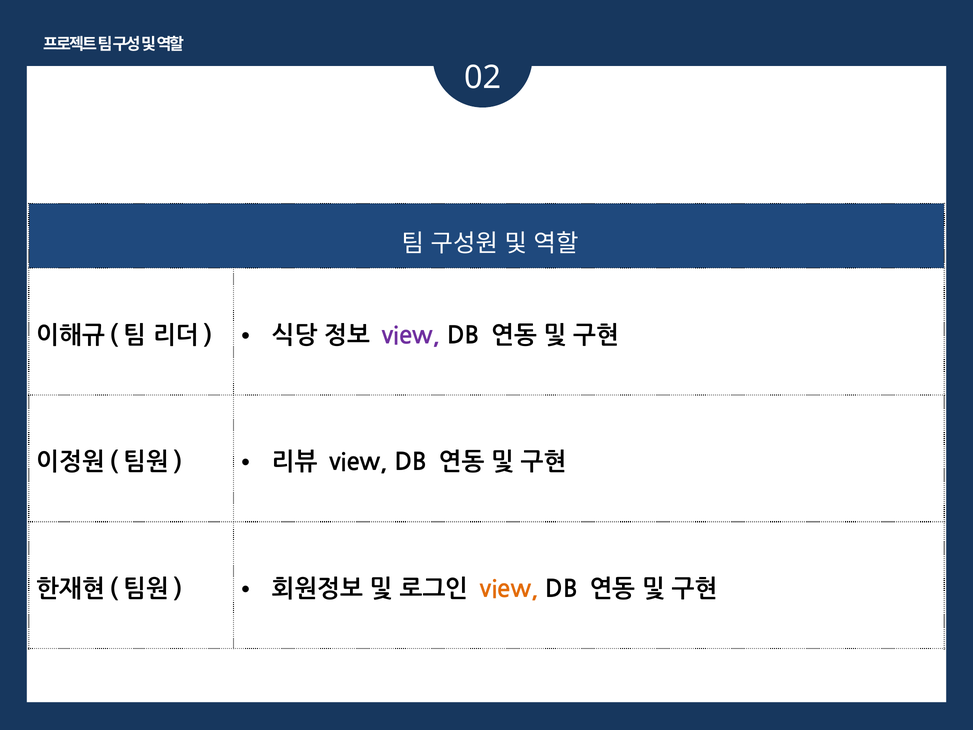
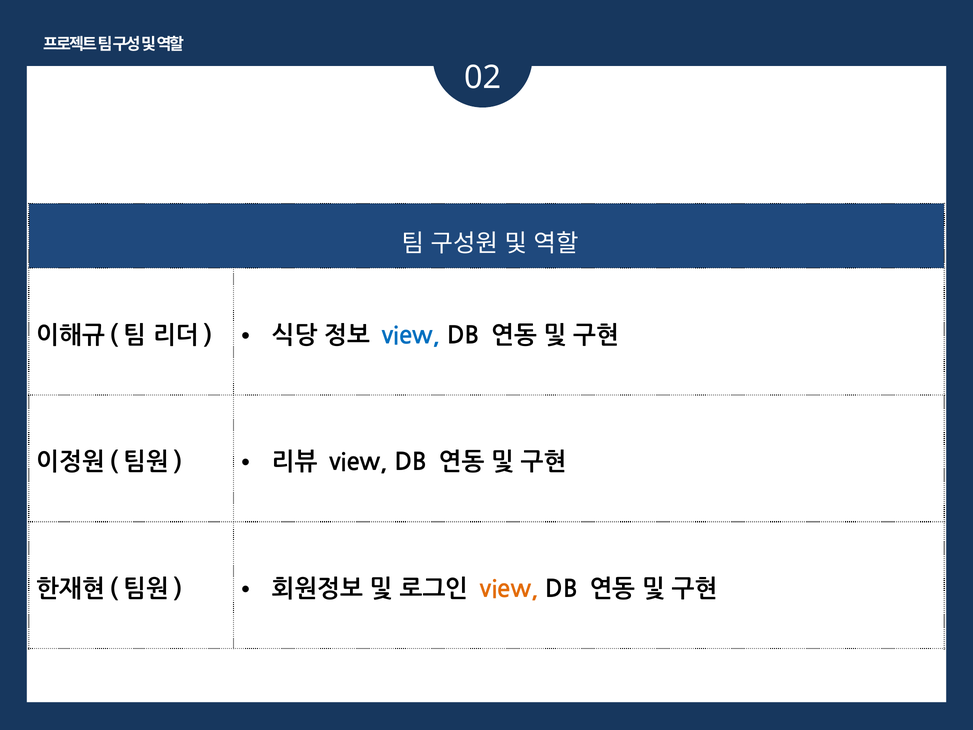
view colour: purple -> blue (411, 336)
